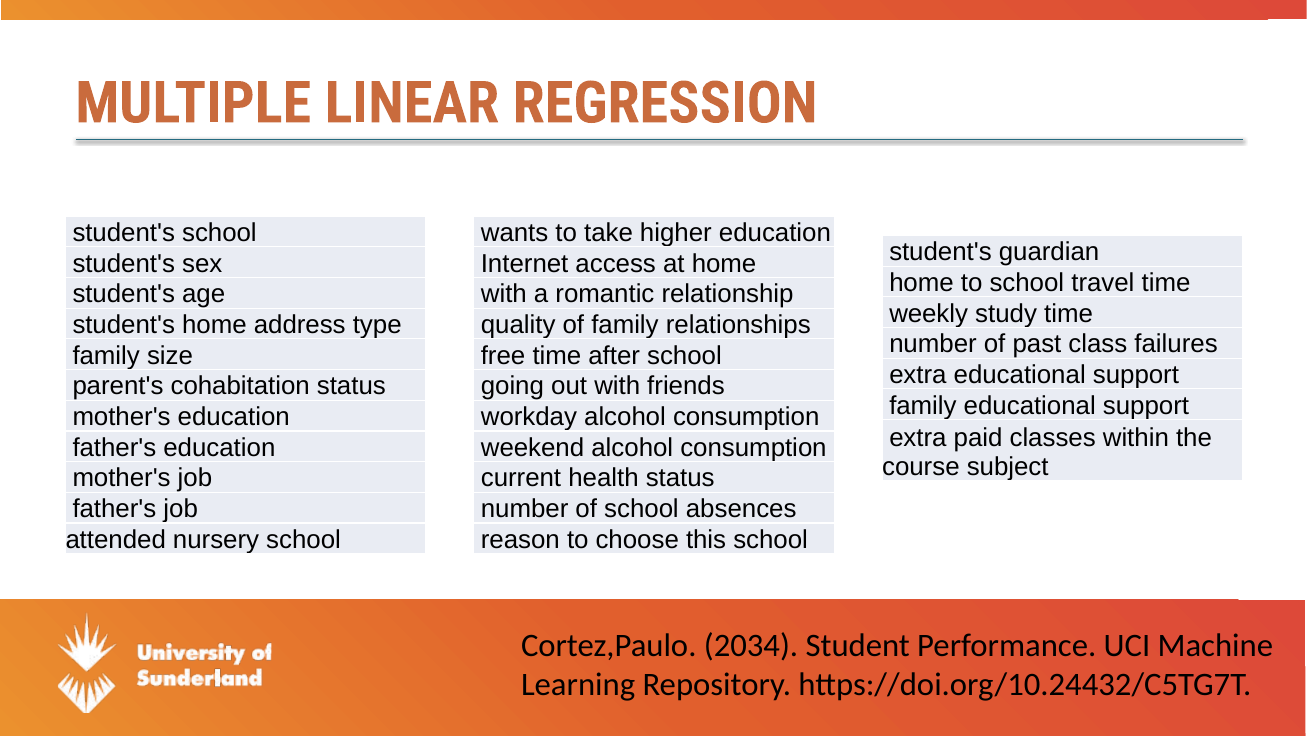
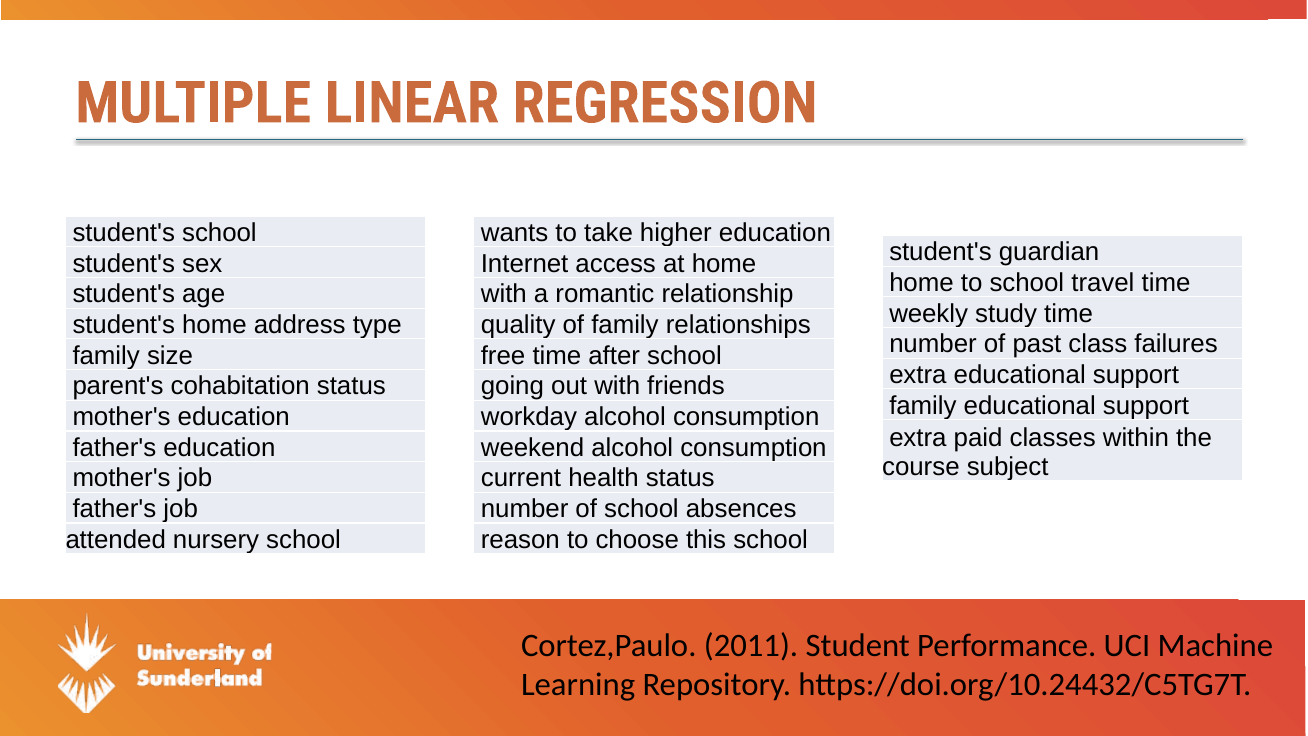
2034: 2034 -> 2011 (751, 645)
